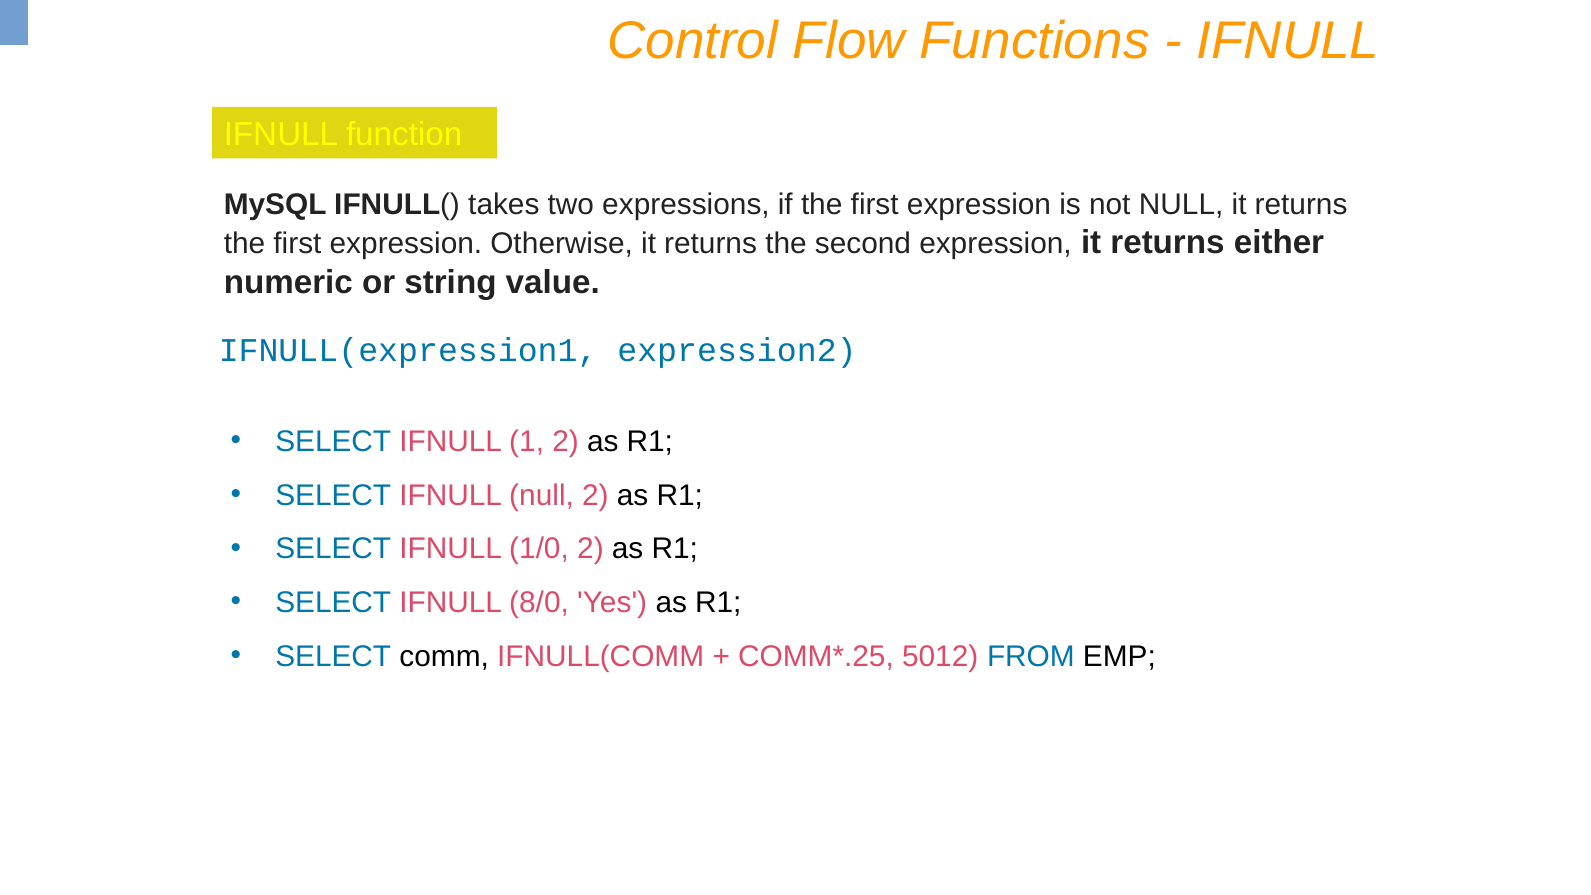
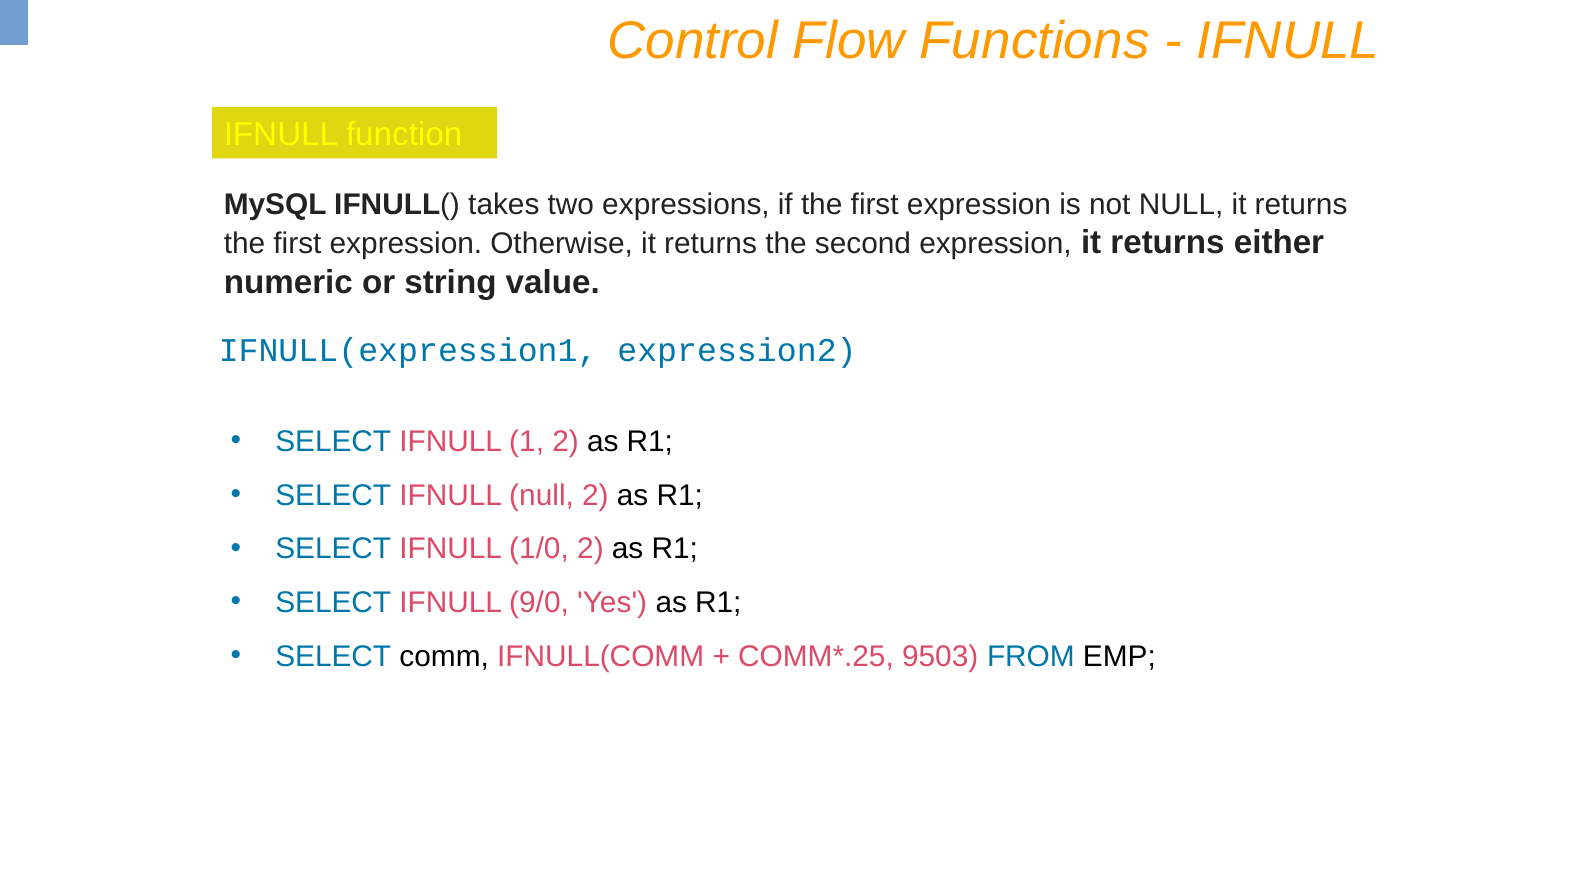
8/0: 8/0 -> 9/0 (539, 603)
5012: 5012 -> 9503 (940, 656)
